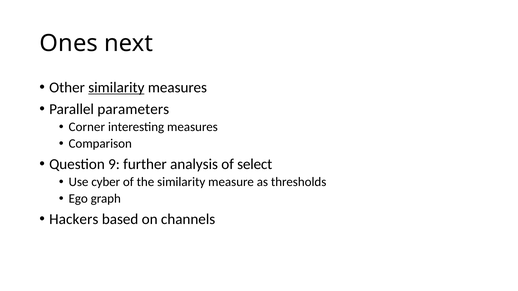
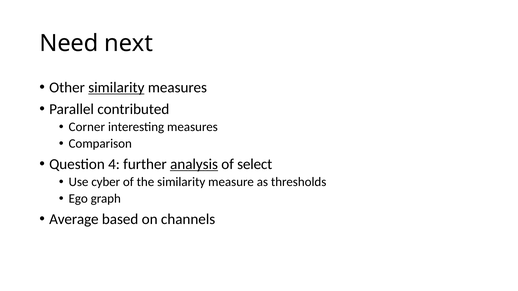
Ones: Ones -> Need (69, 44)
parameters: parameters -> contributed (133, 109)
9: 9 -> 4 (114, 164)
analysis underline: none -> present (194, 164)
Hackers: Hackers -> Average (74, 219)
